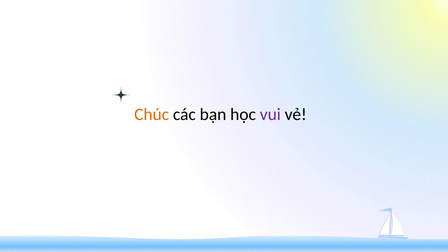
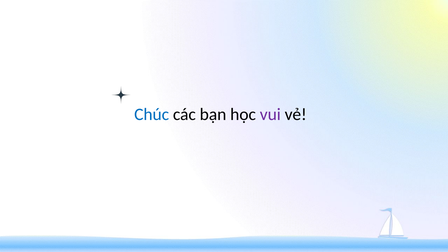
Chúc colour: orange -> blue (152, 114)
